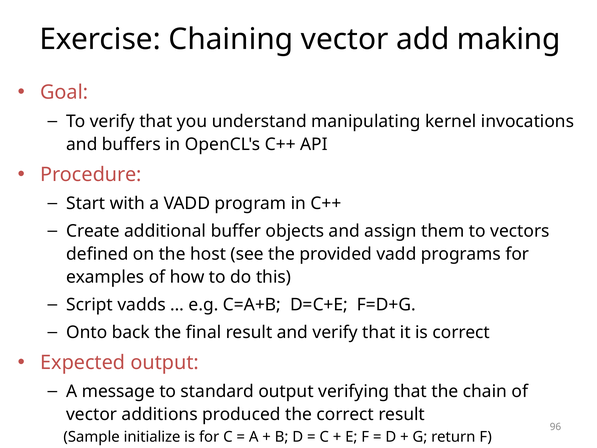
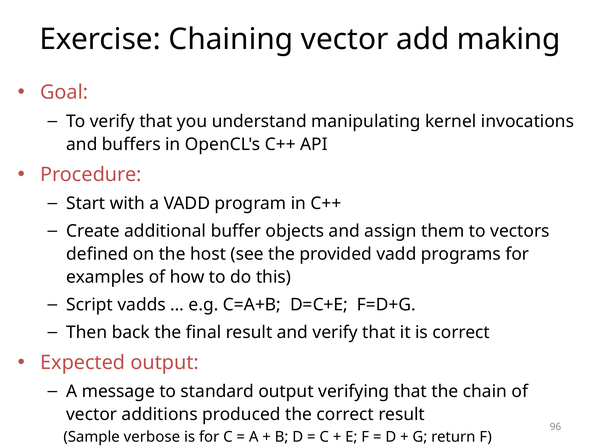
Onto: Onto -> Then (87, 332)
initialize: initialize -> verbose (152, 437)
